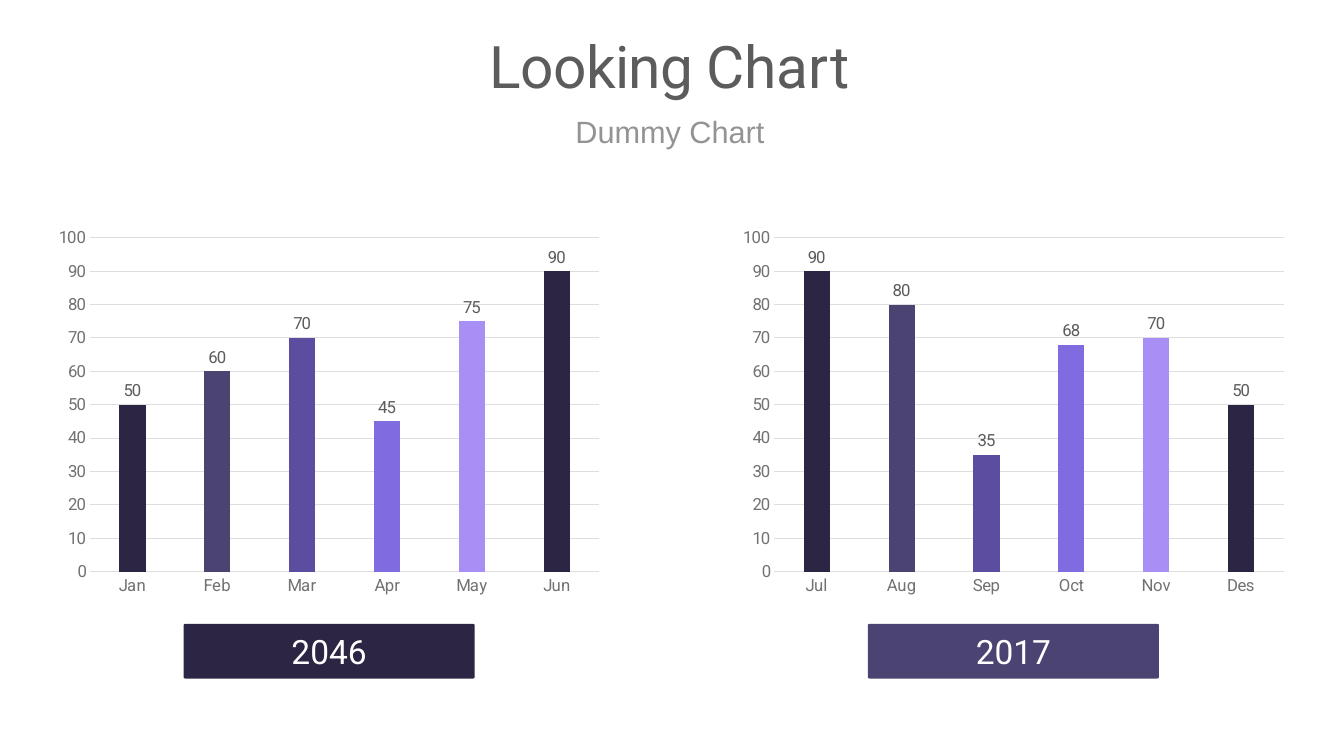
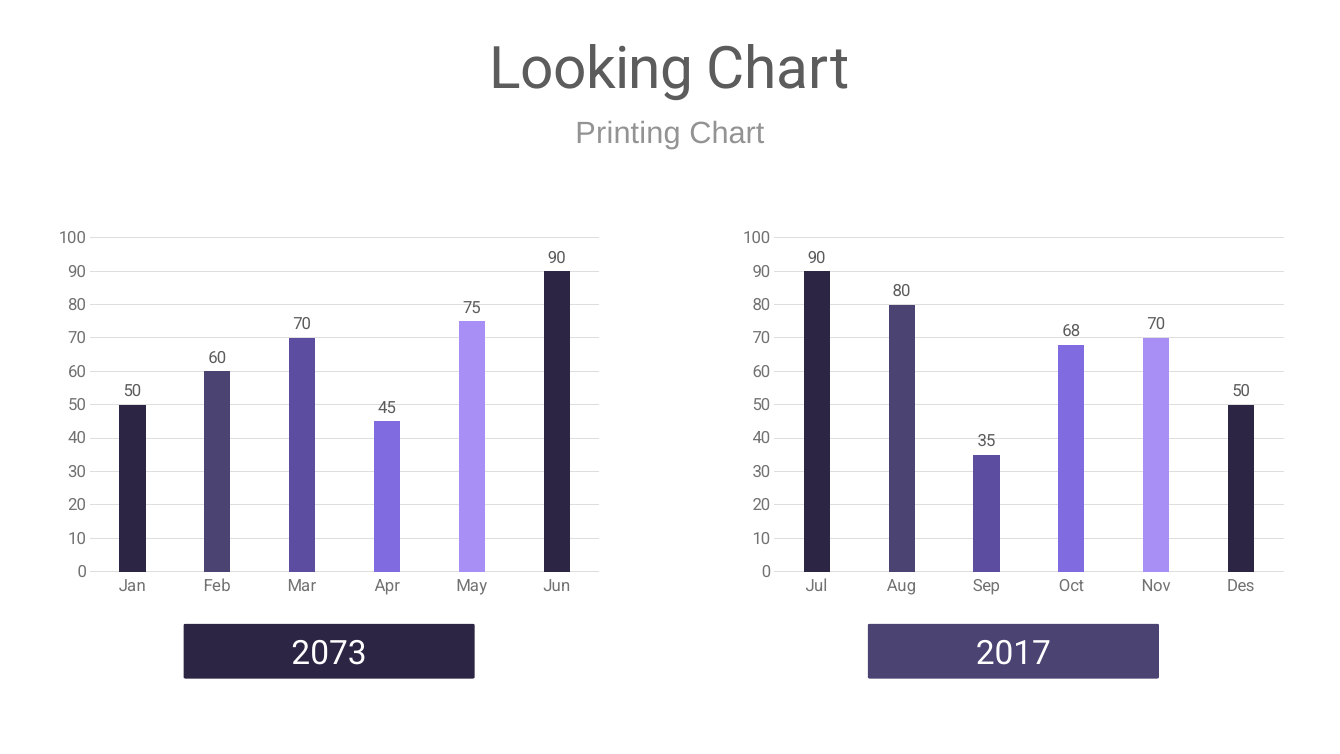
Dummy: Dummy -> Printing (628, 133)
2046: 2046 -> 2073 (329, 653)
